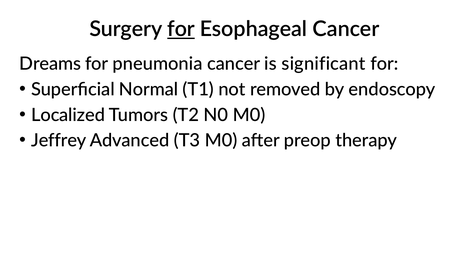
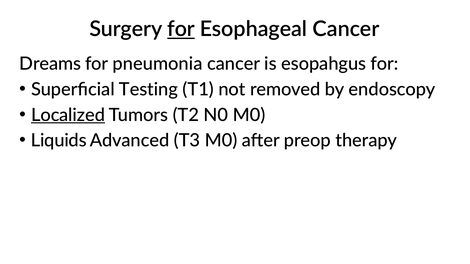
significant: significant -> esopahgus (324, 64)
Normal: Normal -> Testing (148, 90)
Localized underline: none -> present (68, 115)
Jeffrey: Jeffrey -> Liquids (59, 141)
